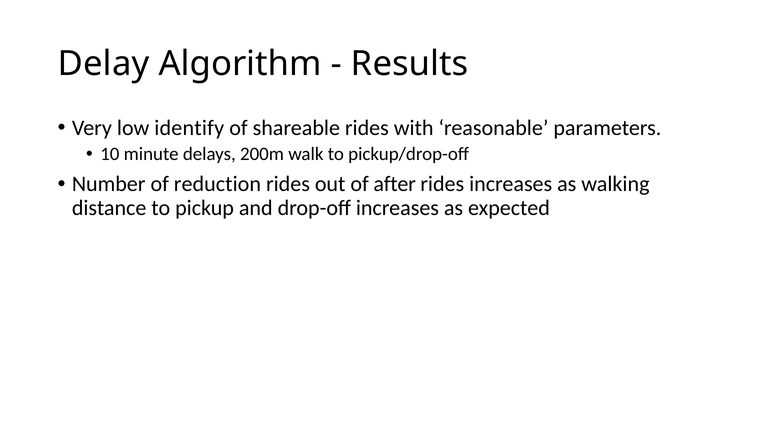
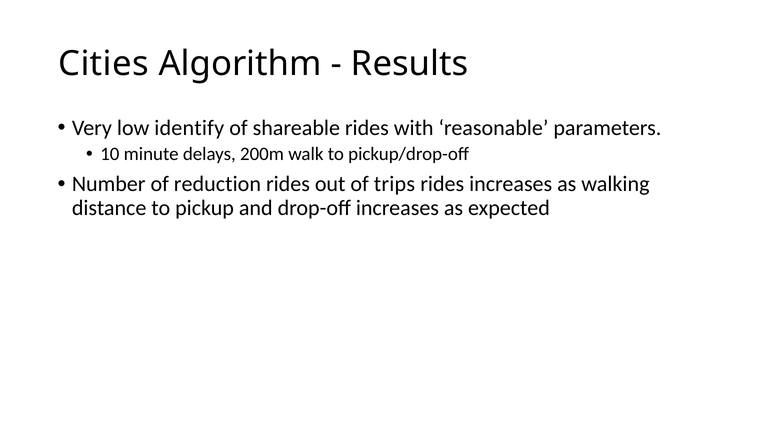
Delay: Delay -> Cities (103, 64)
after: after -> trips (394, 184)
